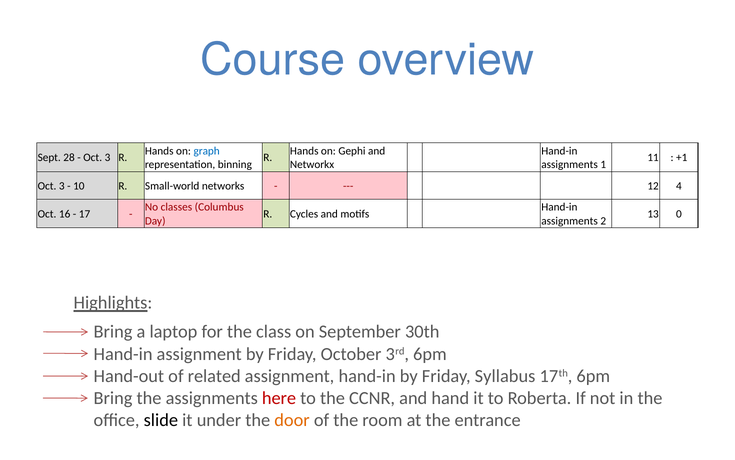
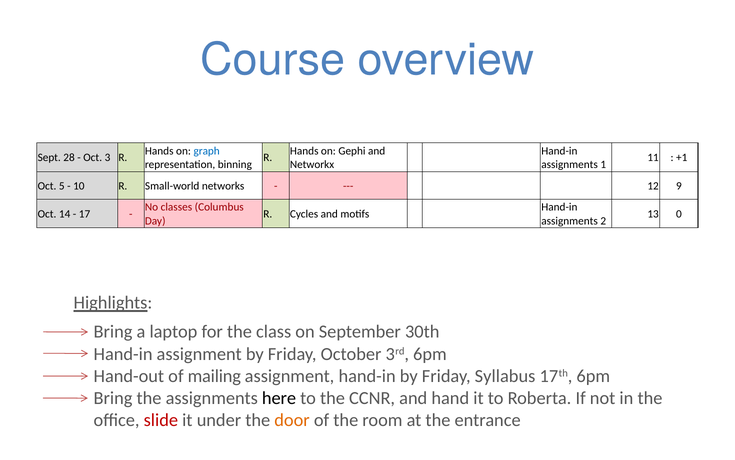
3: 3 -> 5 (62, 186)
4: 4 -> 9 (679, 186)
16: 16 -> 14 (65, 214)
related: related -> mailing (214, 376)
here colour: red -> black (279, 398)
slide colour: black -> red (161, 420)
